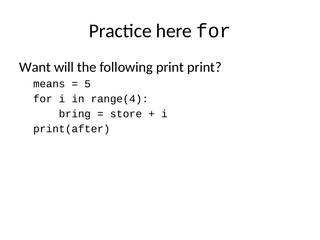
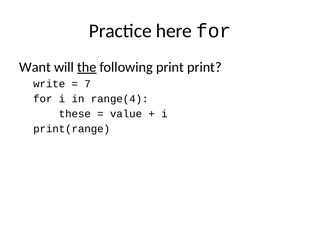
the underline: none -> present (87, 67)
means: means -> write (49, 84)
5: 5 -> 7 (88, 84)
bring: bring -> these (75, 114)
store: store -> value (126, 114)
print(after: print(after -> print(range (72, 129)
